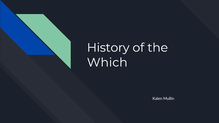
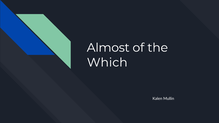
History: History -> Almost (108, 48)
